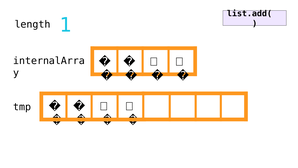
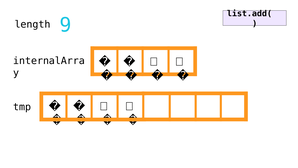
1: 1 -> 9 (65, 25)
